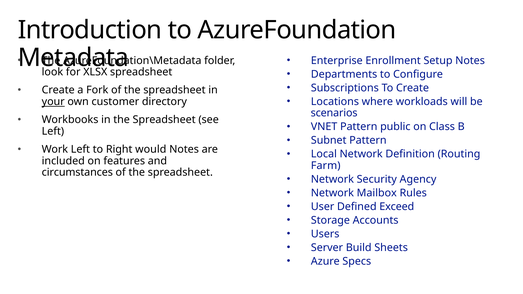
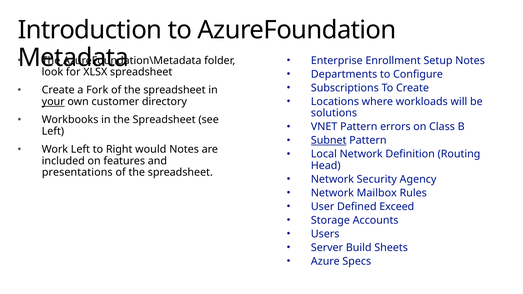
scenarios: scenarios -> solutions (334, 113)
public: public -> errors (395, 127)
Subnet underline: none -> present (329, 140)
Farm: Farm -> Head (326, 166)
circumstances: circumstances -> presentations (77, 172)
